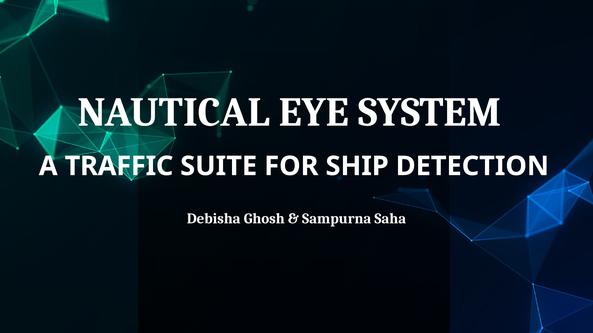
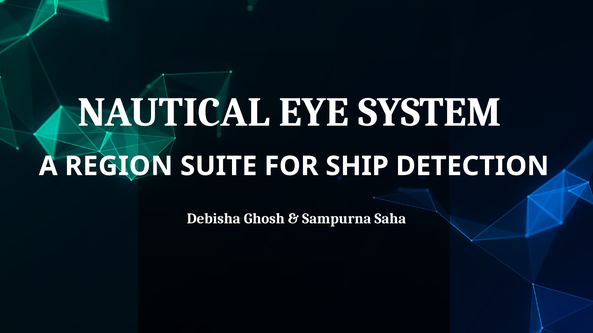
TRAFFIC: TRAFFIC -> REGION (119, 166)
